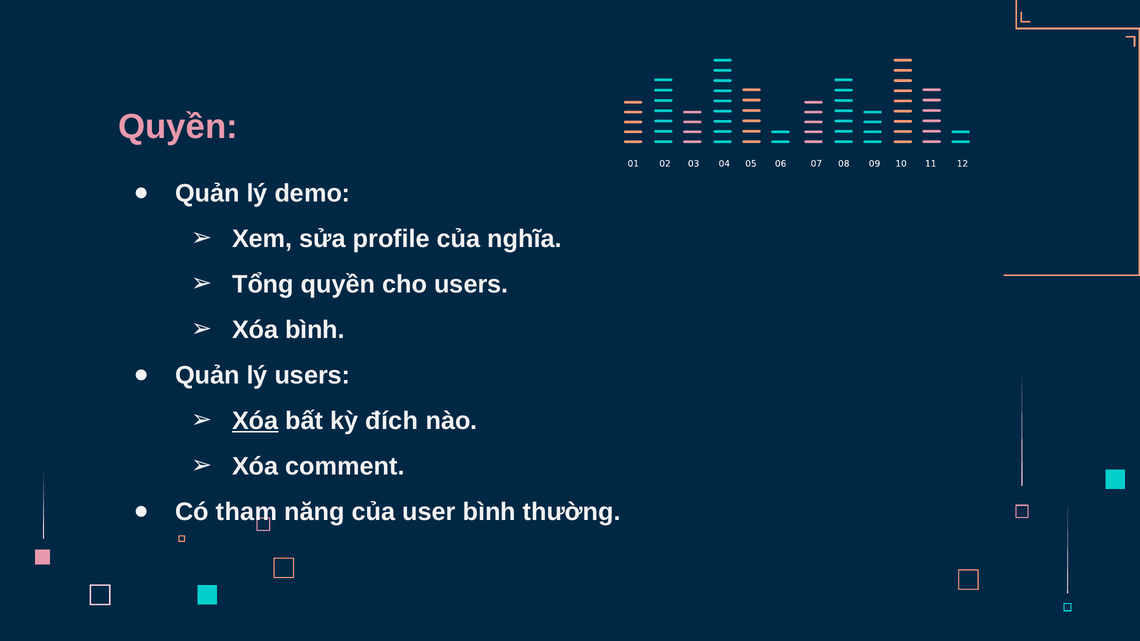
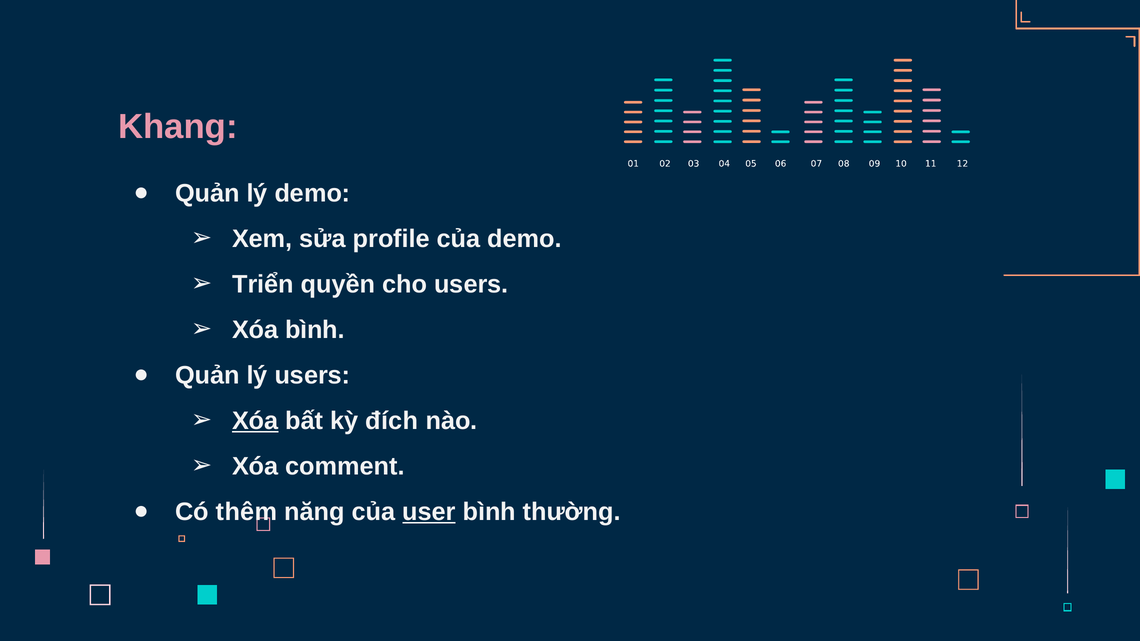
Quyền: Quyền -> Khang (178, 127)
của nghĩa: nghĩa -> demo (525, 239)
Tổng: Tổng -> Triển (263, 284)
tham: tham -> thêm (246, 512)
user underline: none -> present (429, 512)
